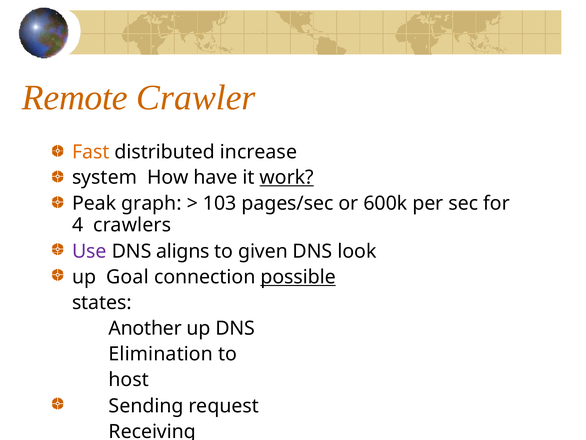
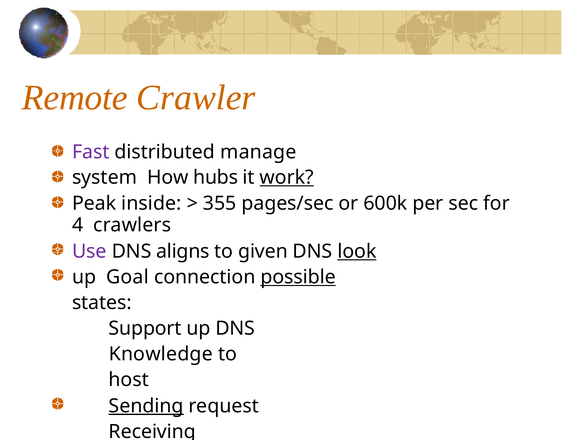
Fast colour: orange -> purple (91, 152)
increase: increase -> manage (258, 152)
have: have -> hubs (216, 177)
graph: graph -> inside (151, 203)
103: 103 -> 355 (220, 203)
look underline: none -> present (357, 251)
Another: Another -> Support (145, 328)
Elimination: Elimination -> Knowledge (161, 354)
Sending underline: none -> present (146, 406)
